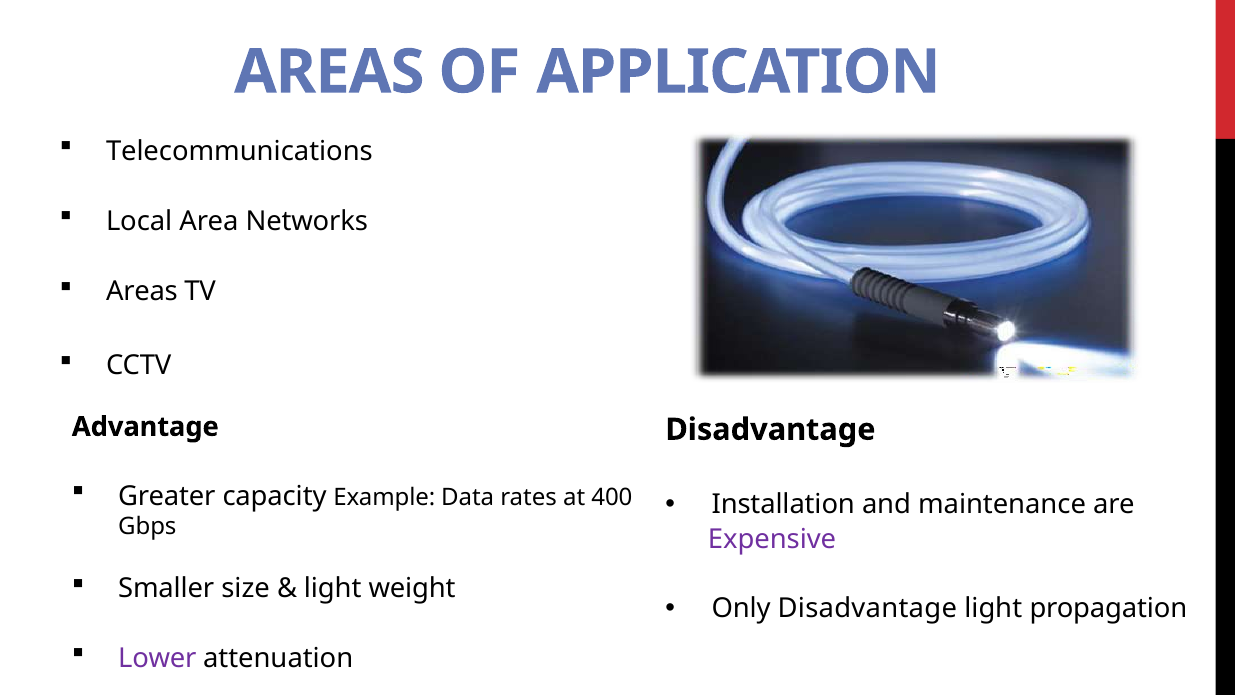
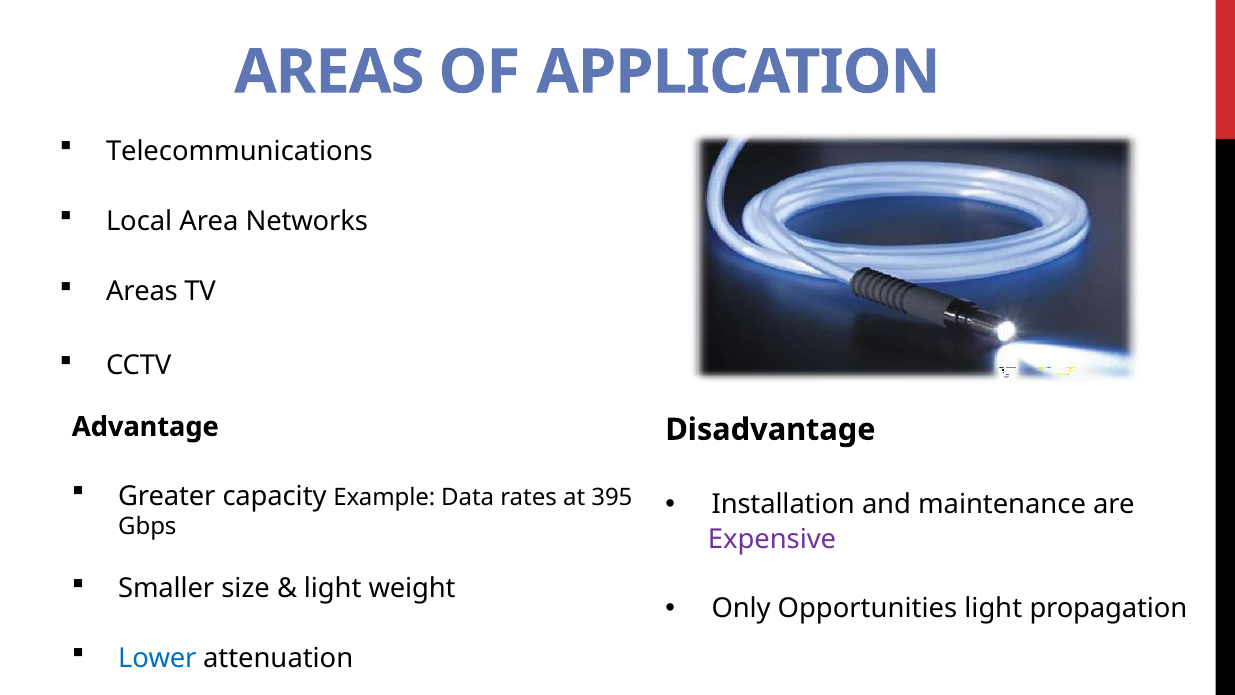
400: 400 -> 395 (612, 497)
Only Disadvantage: Disadvantage -> Opportunities (867, 608)
Lower colour: purple -> blue (157, 658)
